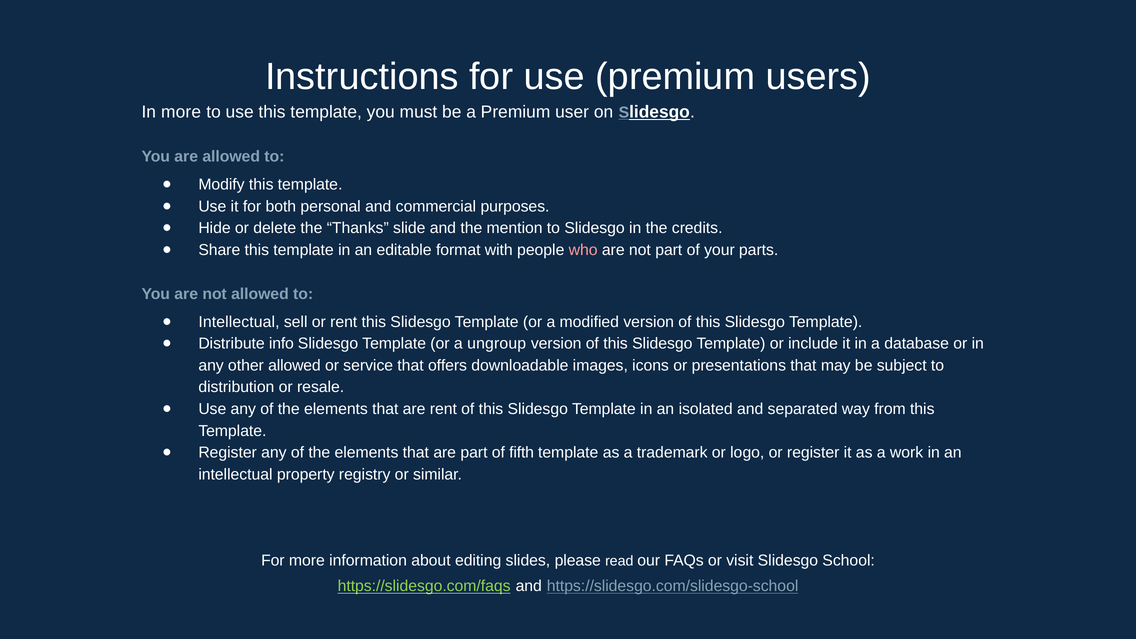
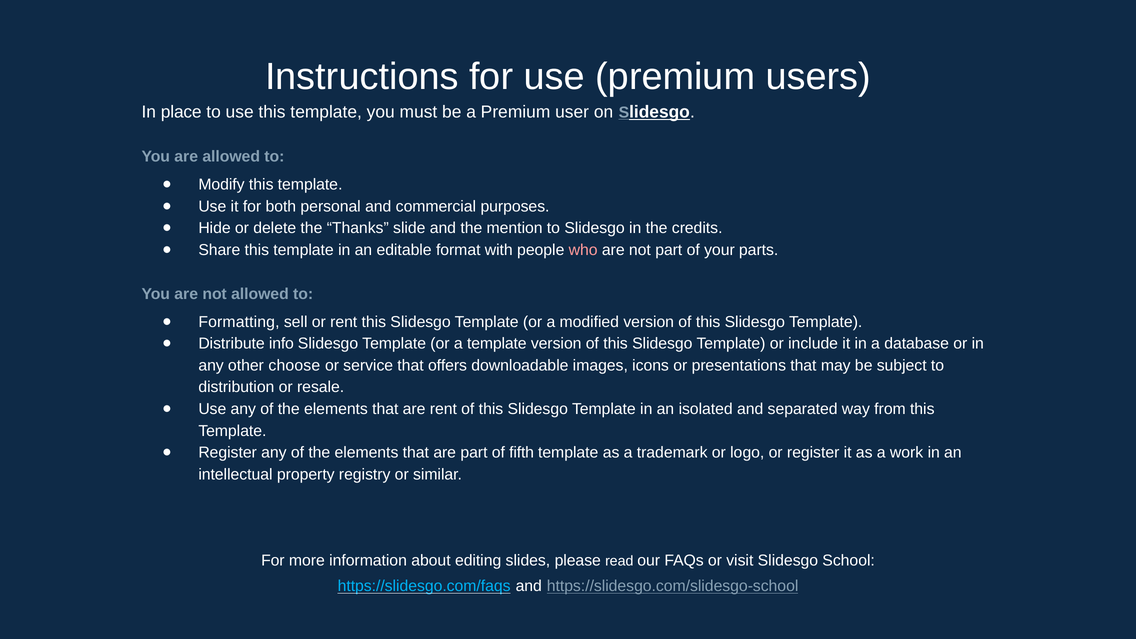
In more: more -> place (181, 112)
Intellectual: Intellectual -> Formatting (239, 322)
a ungroup: ungroup -> template (497, 344)
other allowed: allowed -> choose (294, 365)
https://slidesgo.com/faqs colour: light green -> light blue (424, 586)
